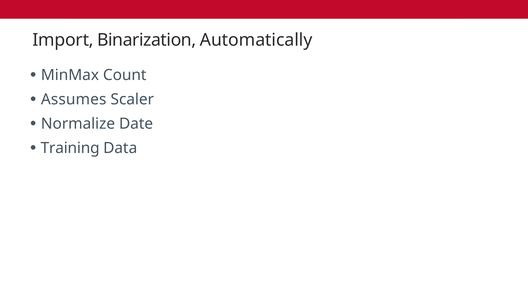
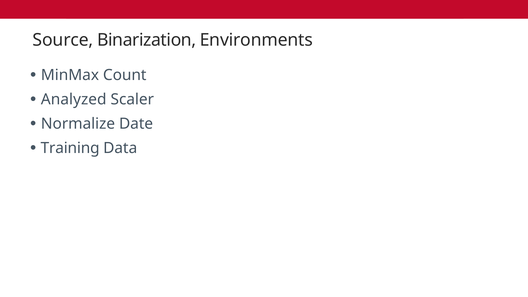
Import: Import -> Source (63, 40)
Automatically: Automatically -> Environments (256, 40)
Assumes: Assumes -> Analyzed (74, 99)
